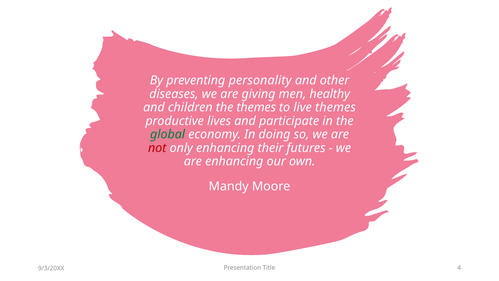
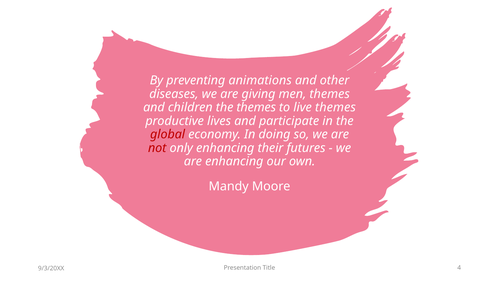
personality: personality -> animations (260, 80)
men healthy: healthy -> themes (330, 94)
global colour: green -> red (168, 134)
